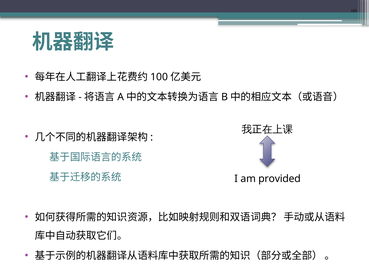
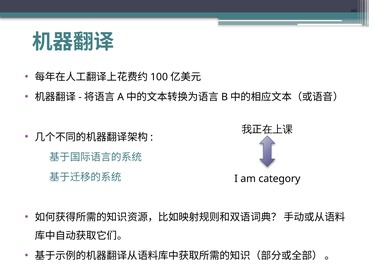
provided: provided -> category (279, 178)
